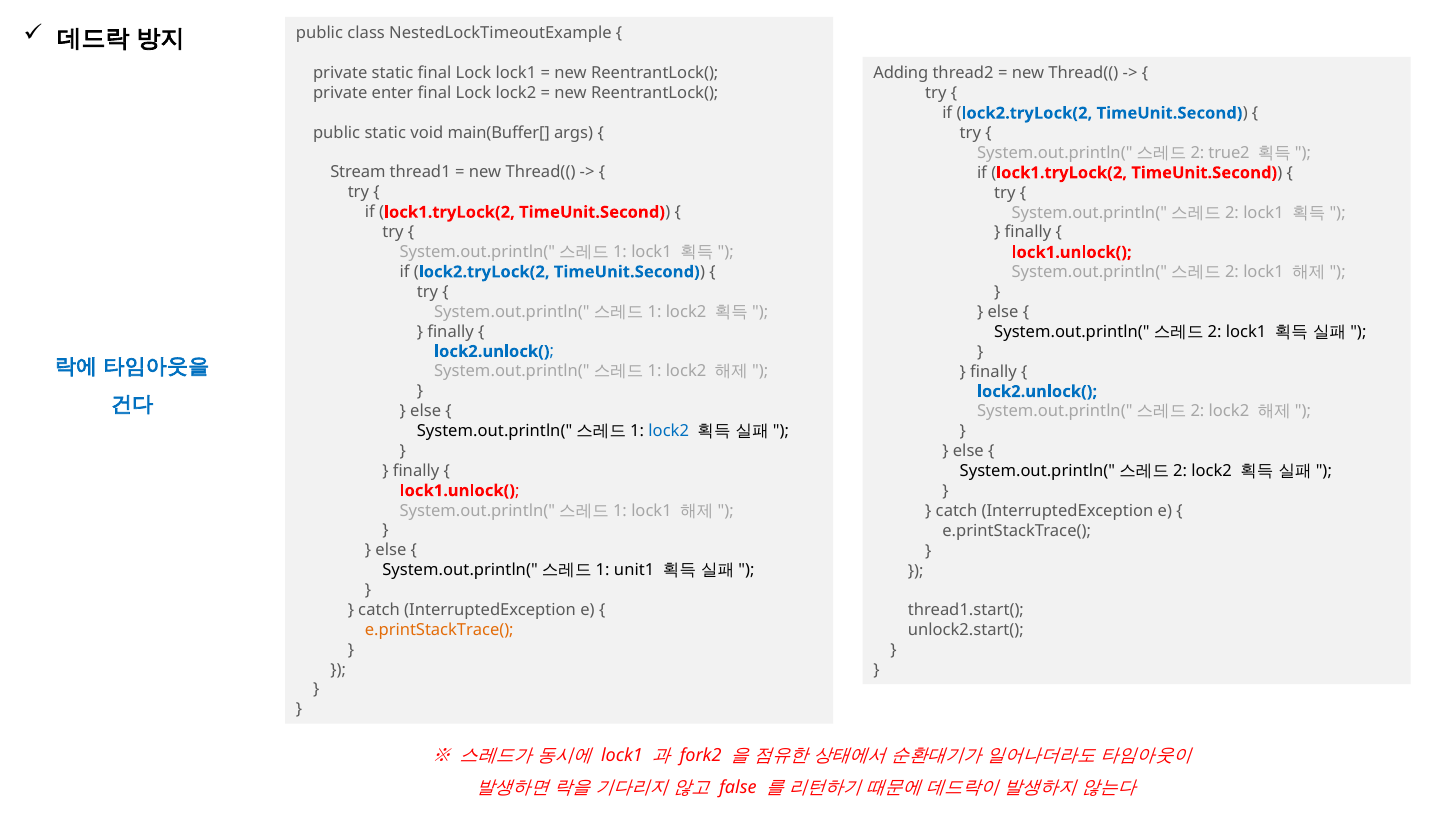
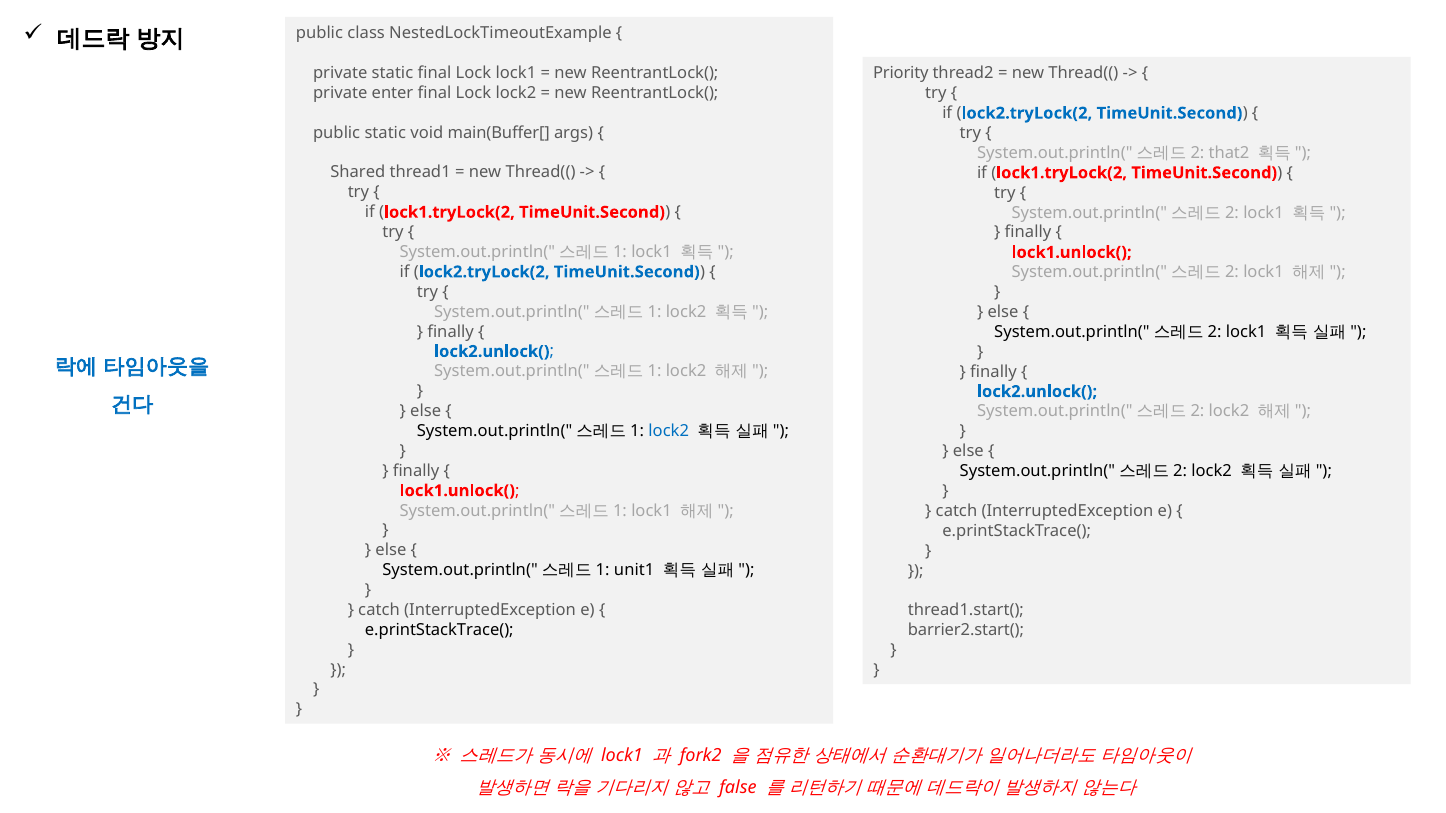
Adding: Adding -> Priority (901, 73)
true2: true2 -> that2 (1229, 153)
Stream: Stream -> Shared (358, 173)
e.printStackTrace( colour: orange -> black (439, 630)
unlock2.start(: unlock2.start( -> barrier2.start( (966, 630)
